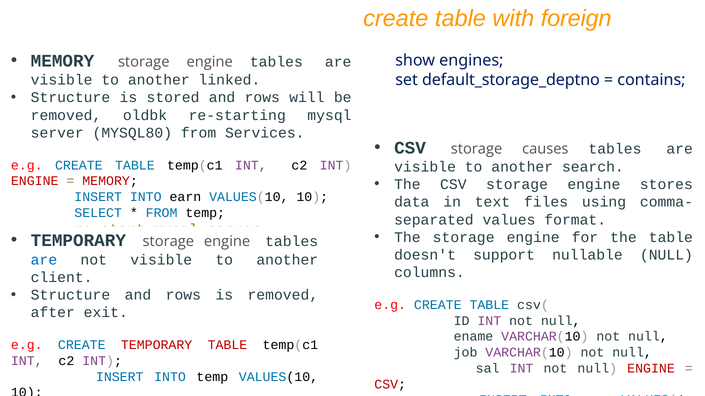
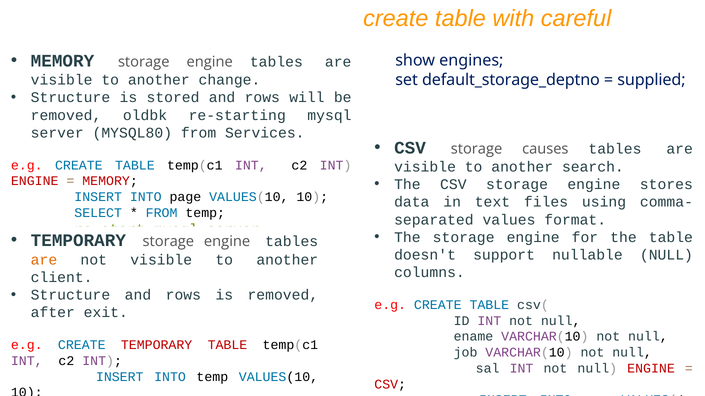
foreign: foreign -> careful (576, 18)
linked: linked -> change (229, 80)
contains: contains -> supplied (651, 80)
earn: earn -> page (185, 197)
are colour: blue -> orange (44, 260)
